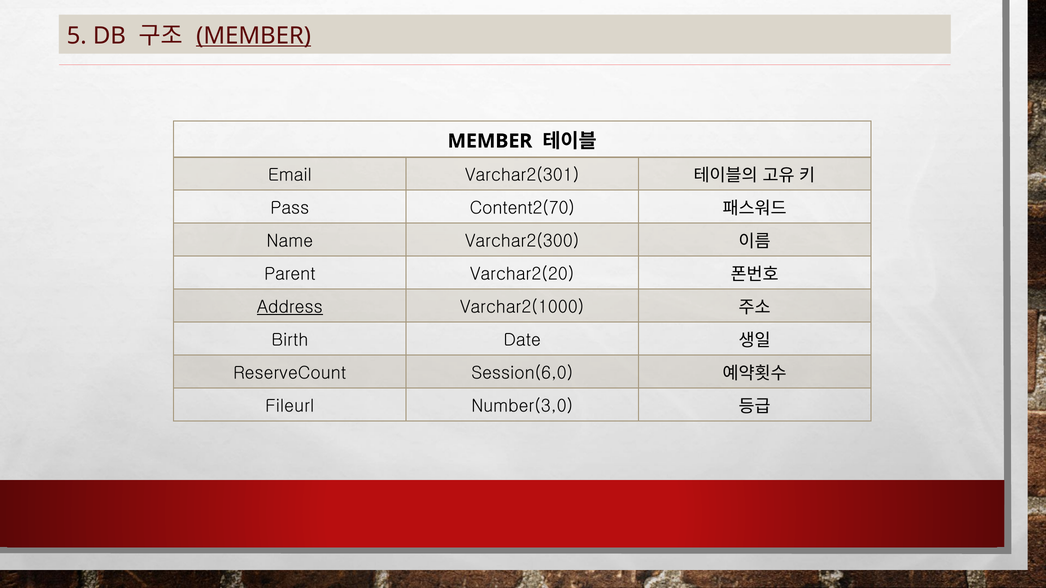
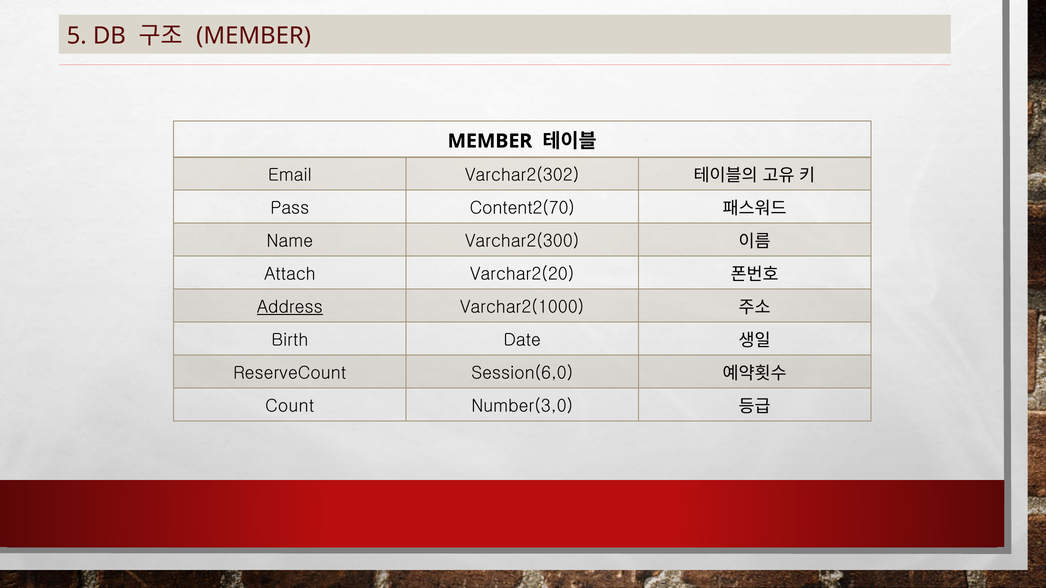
MEMBER underline: present -> none (254, 36)
Varchar2(301: Varchar2(301 -> Varchar2(302 (522, 175)
Parent: Parent -> Attach (290, 274)
Fileurl: Fileurl -> Count (290, 406)
